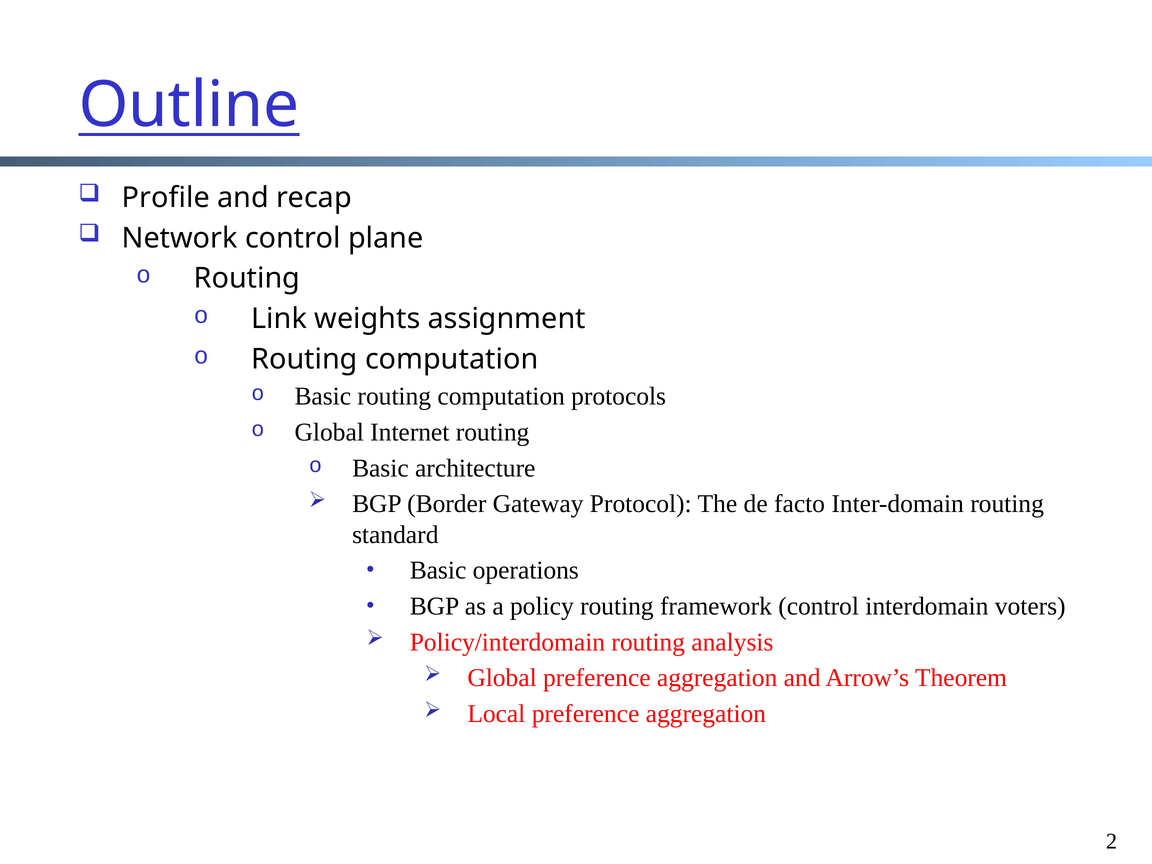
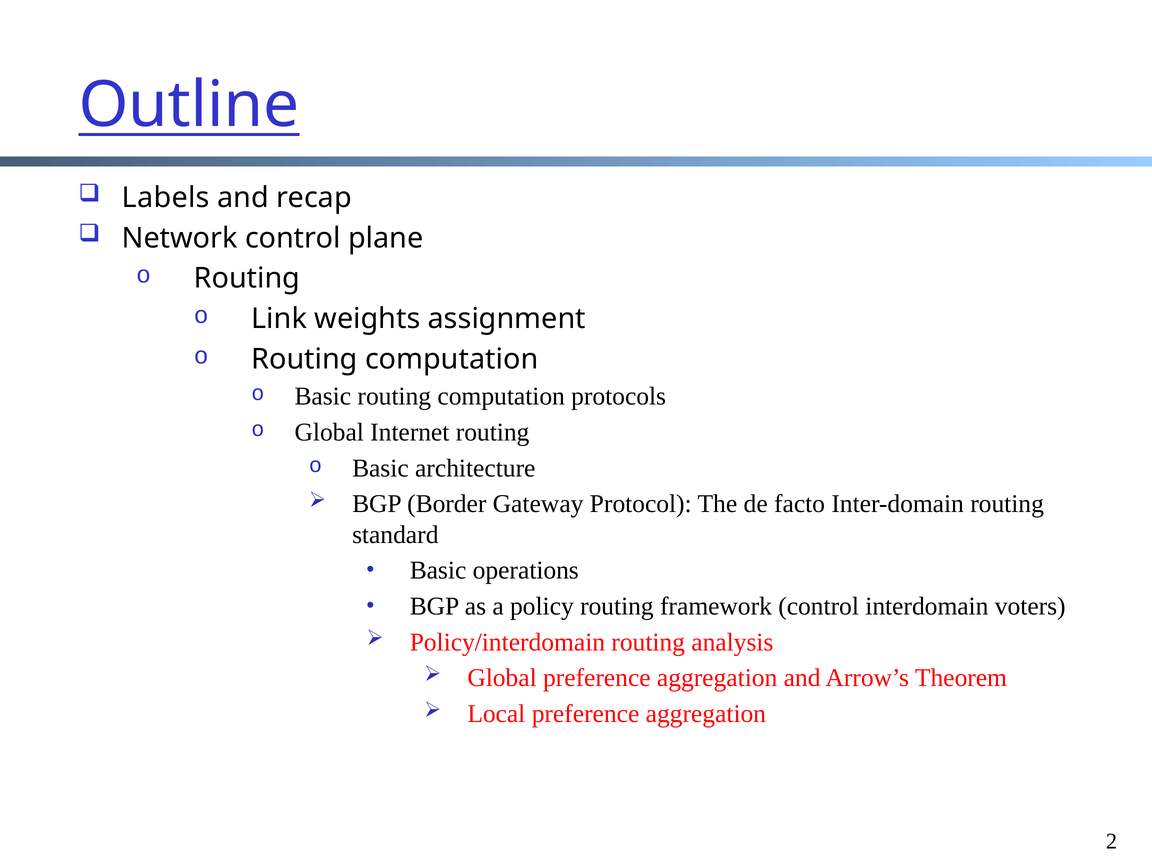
Profile: Profile -> Labels (166, 198)
